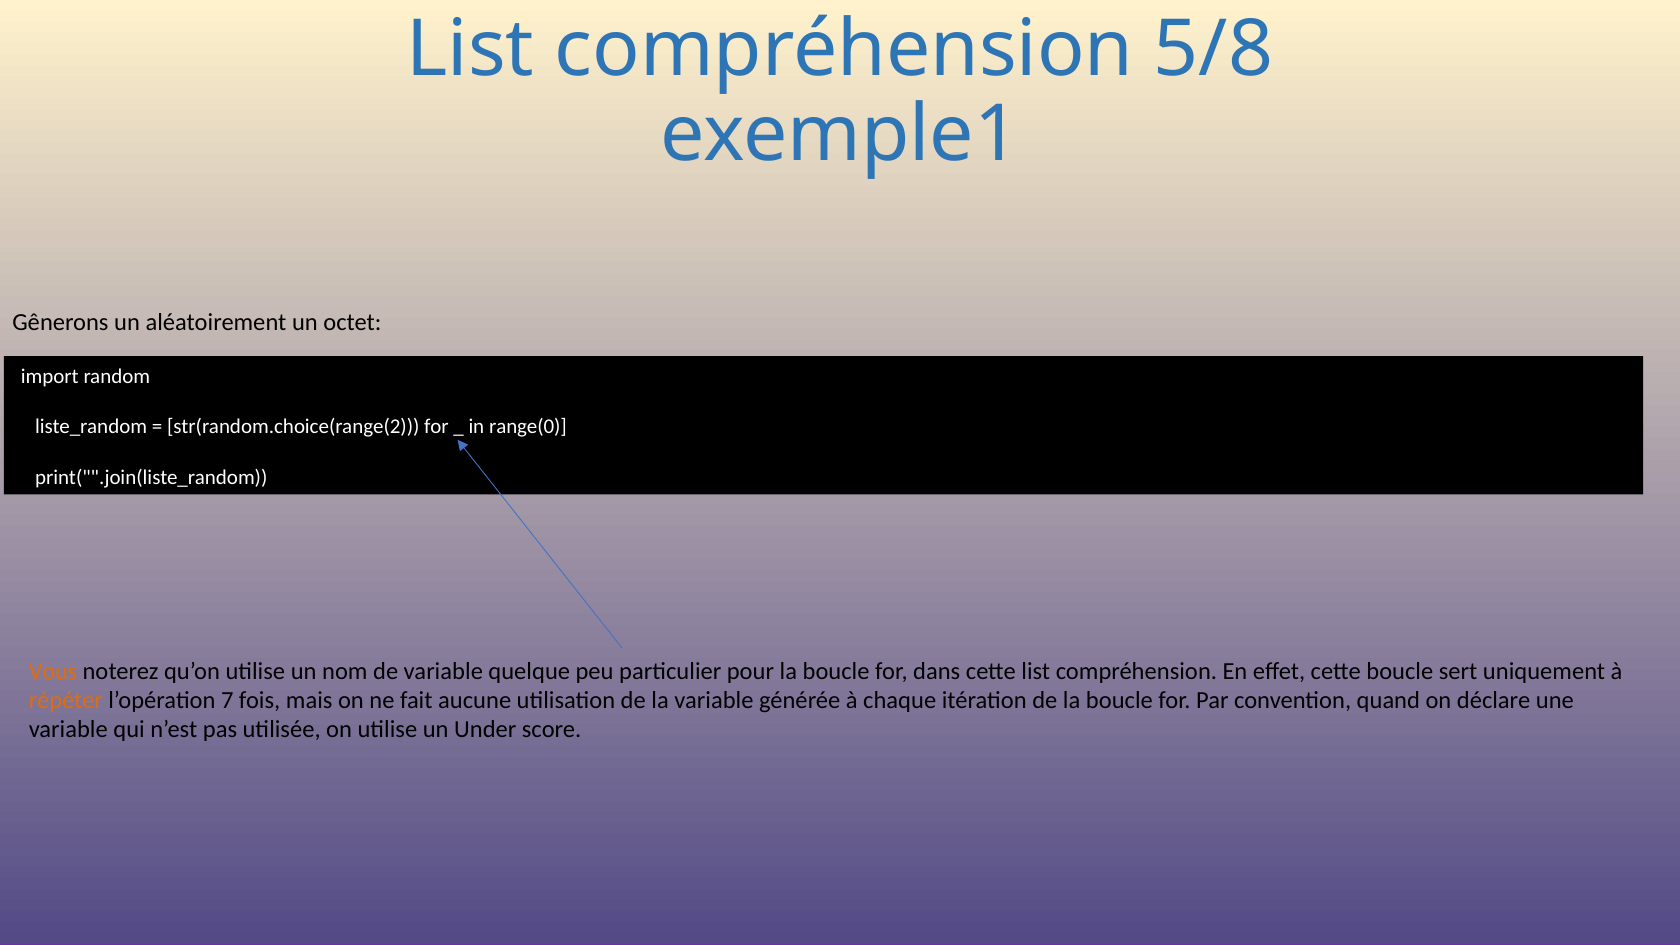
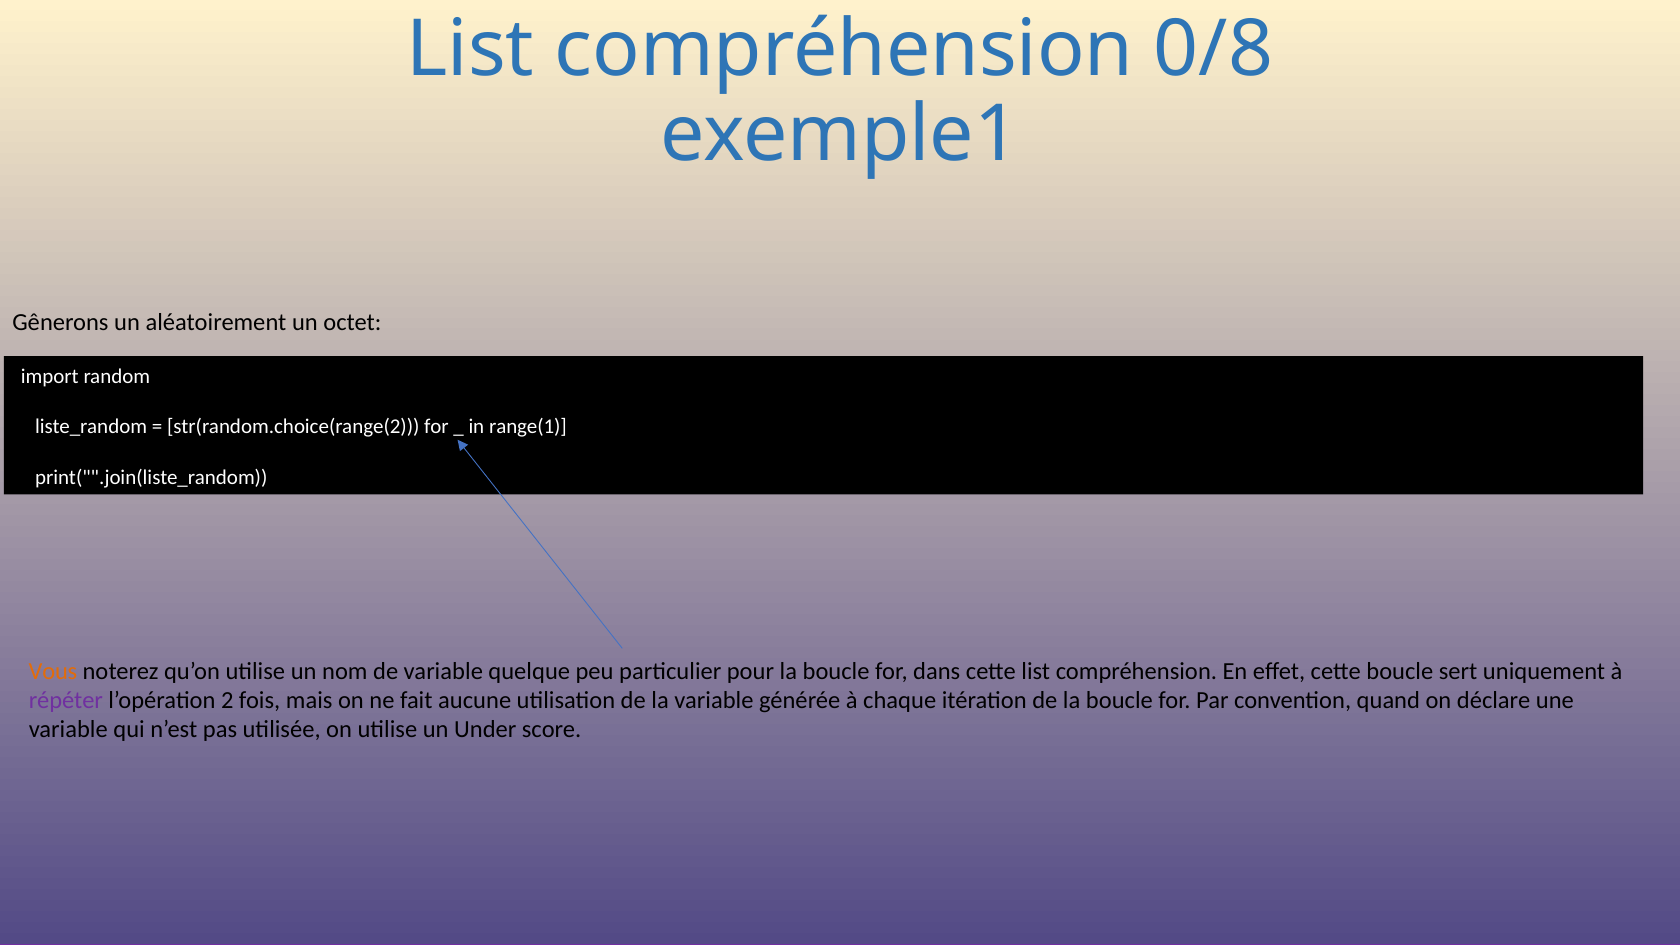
5/8: 5/8 -> 0/8 (1214, 49)
range(0: range(0 -> range(1 (528, 427)
répéter colour: orange -> purple (66, 700)
7: 7 -> 2 (227, 700)
